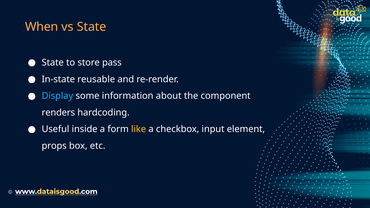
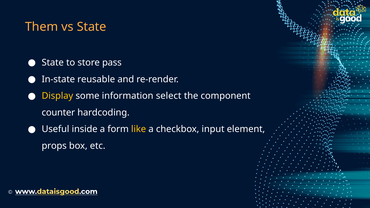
When: When -> Them (42, 27)
Display colour: light blue -> yellow (57, 96)
about: about -> select (169, 96)
renders: renders -> counter (58, 113)
